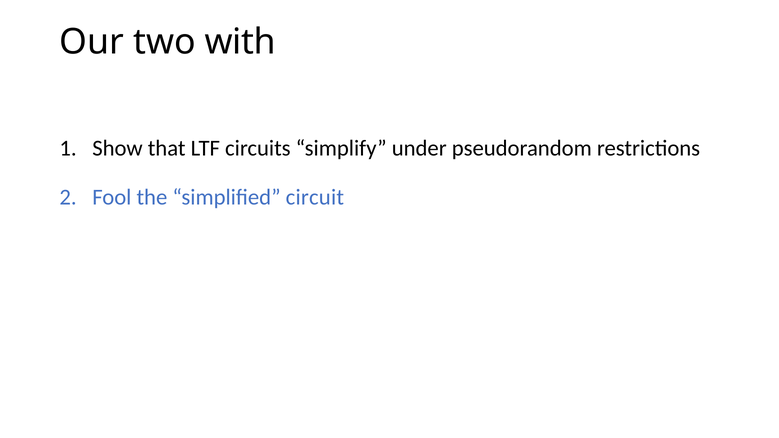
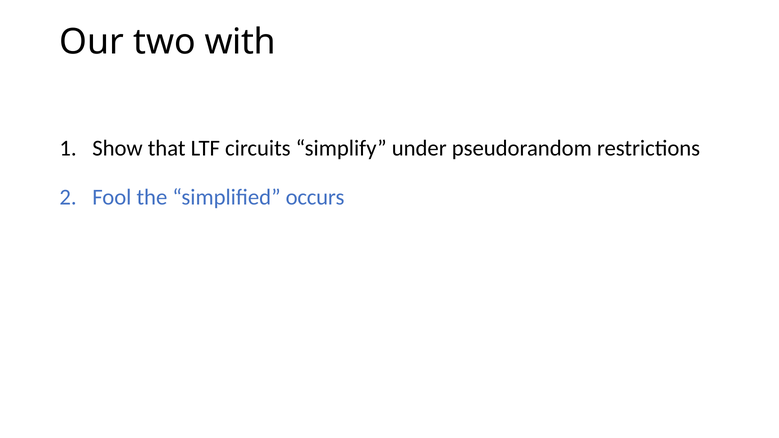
circuit: circuit -> occurs (315, 197)
